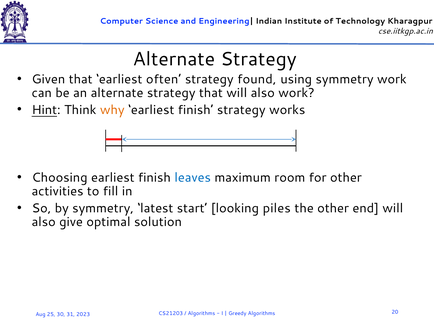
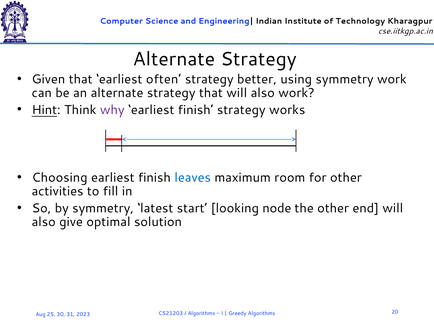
found: found -> better (257, 79)
why colour: orange -> purple (112, 110)
piles: piles -> node (277, 208)
